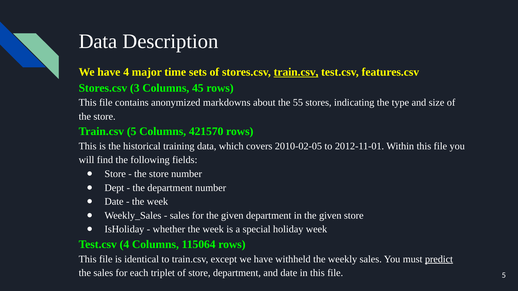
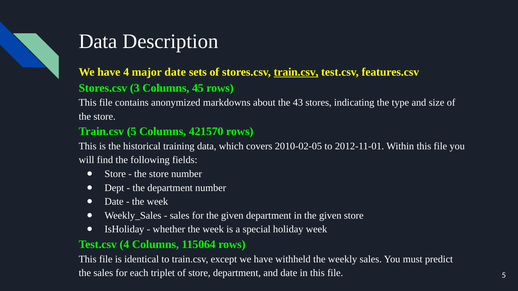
major time: time -> date (175, 72)
55: 55 -> 43 (298, 103)
predict underline: present -> none (439, 259)
